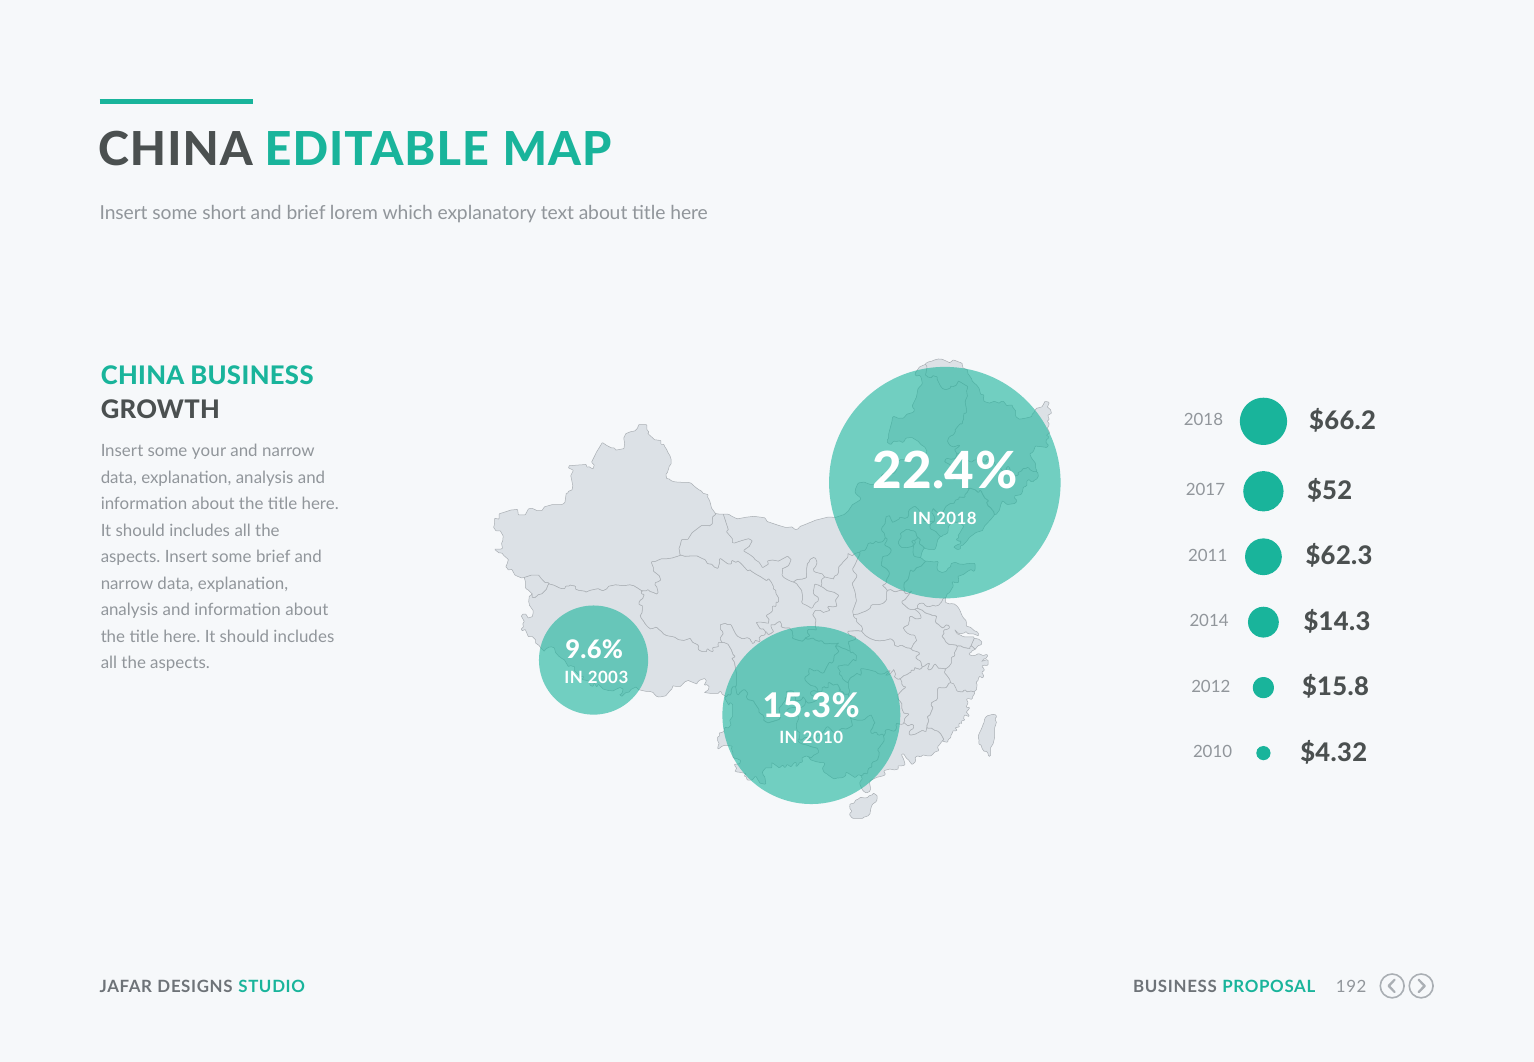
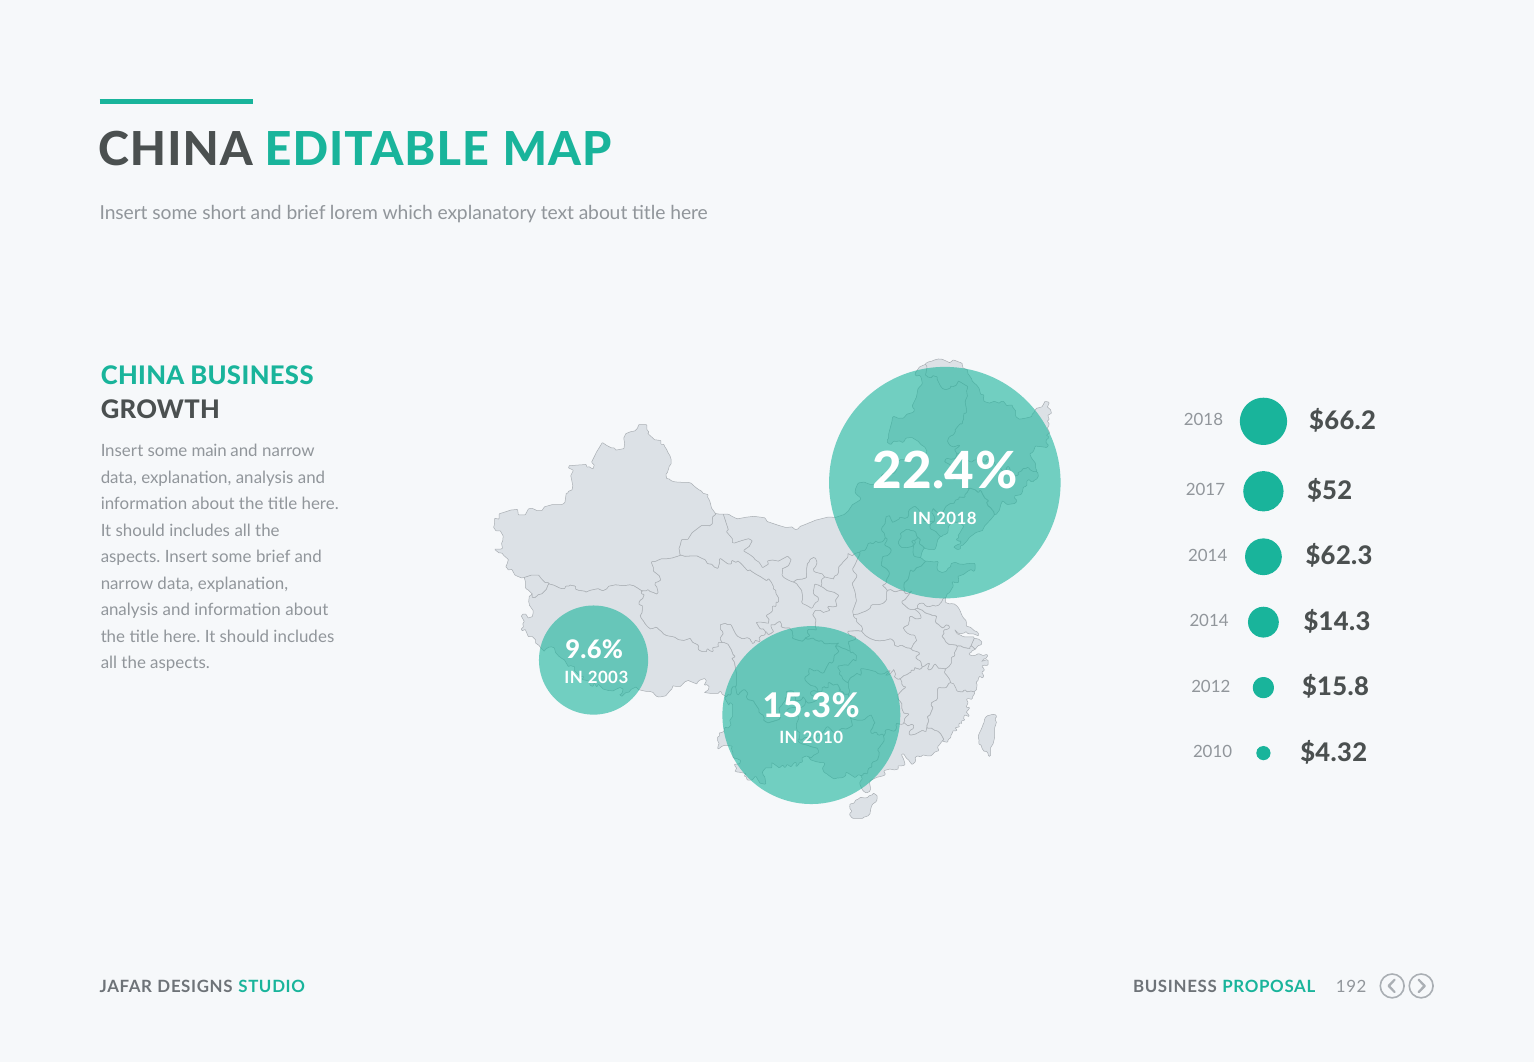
your: your -> main (209, 451)
2011: 2011 -> 2014 (1208, 556)
